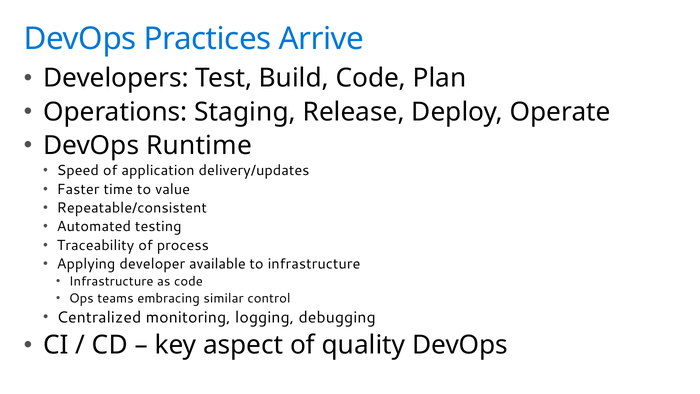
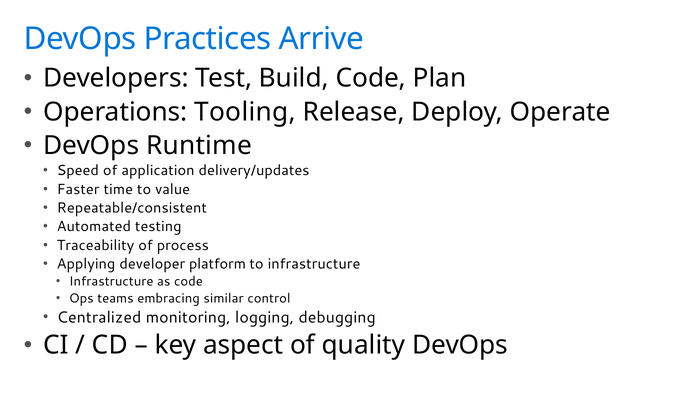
Staging: Staging -> Tooling (245, 112)
available: available -> platform (217, 264)
